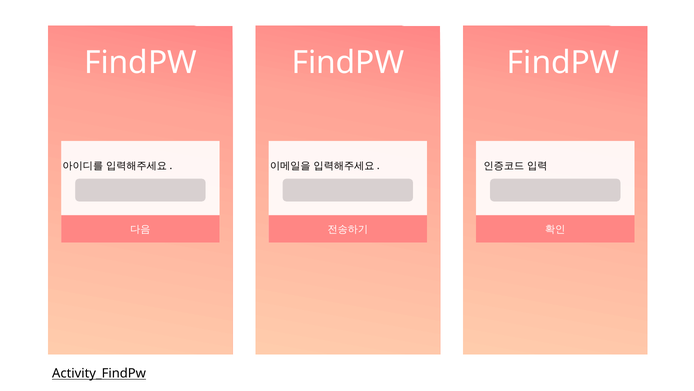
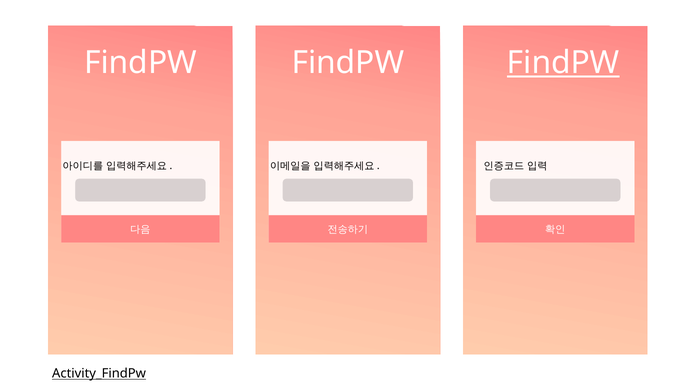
FindPW underline: none -> present (563, 62)
